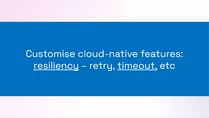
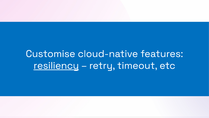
timeout underline: present -> none (137, 65)
